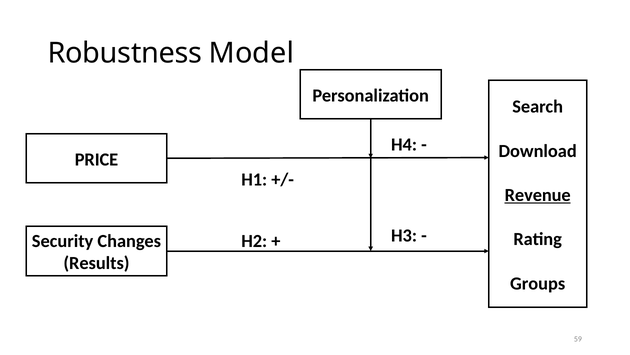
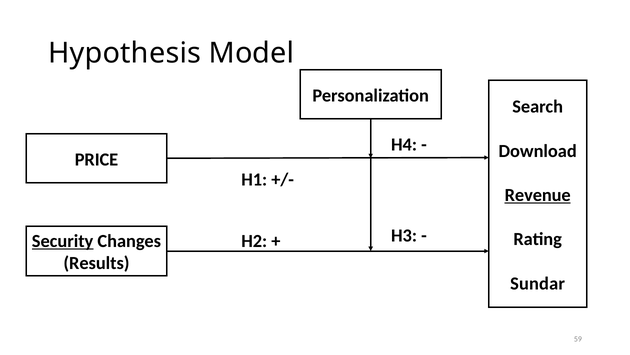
Robustness: Robustness -> Hypothesis (125, 53)
Security underline: none -> present (63, 241)
Groups: Groups -> Sundar (538, 283)
